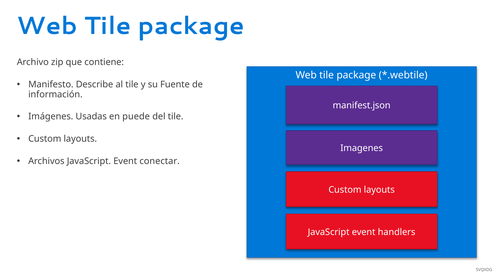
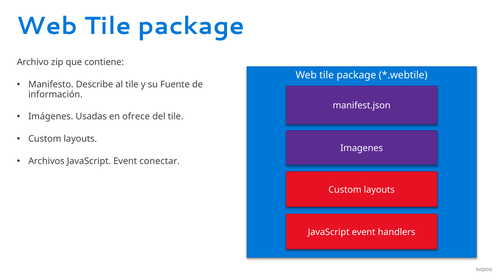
puede: puede -> ofrece (136, 117)
